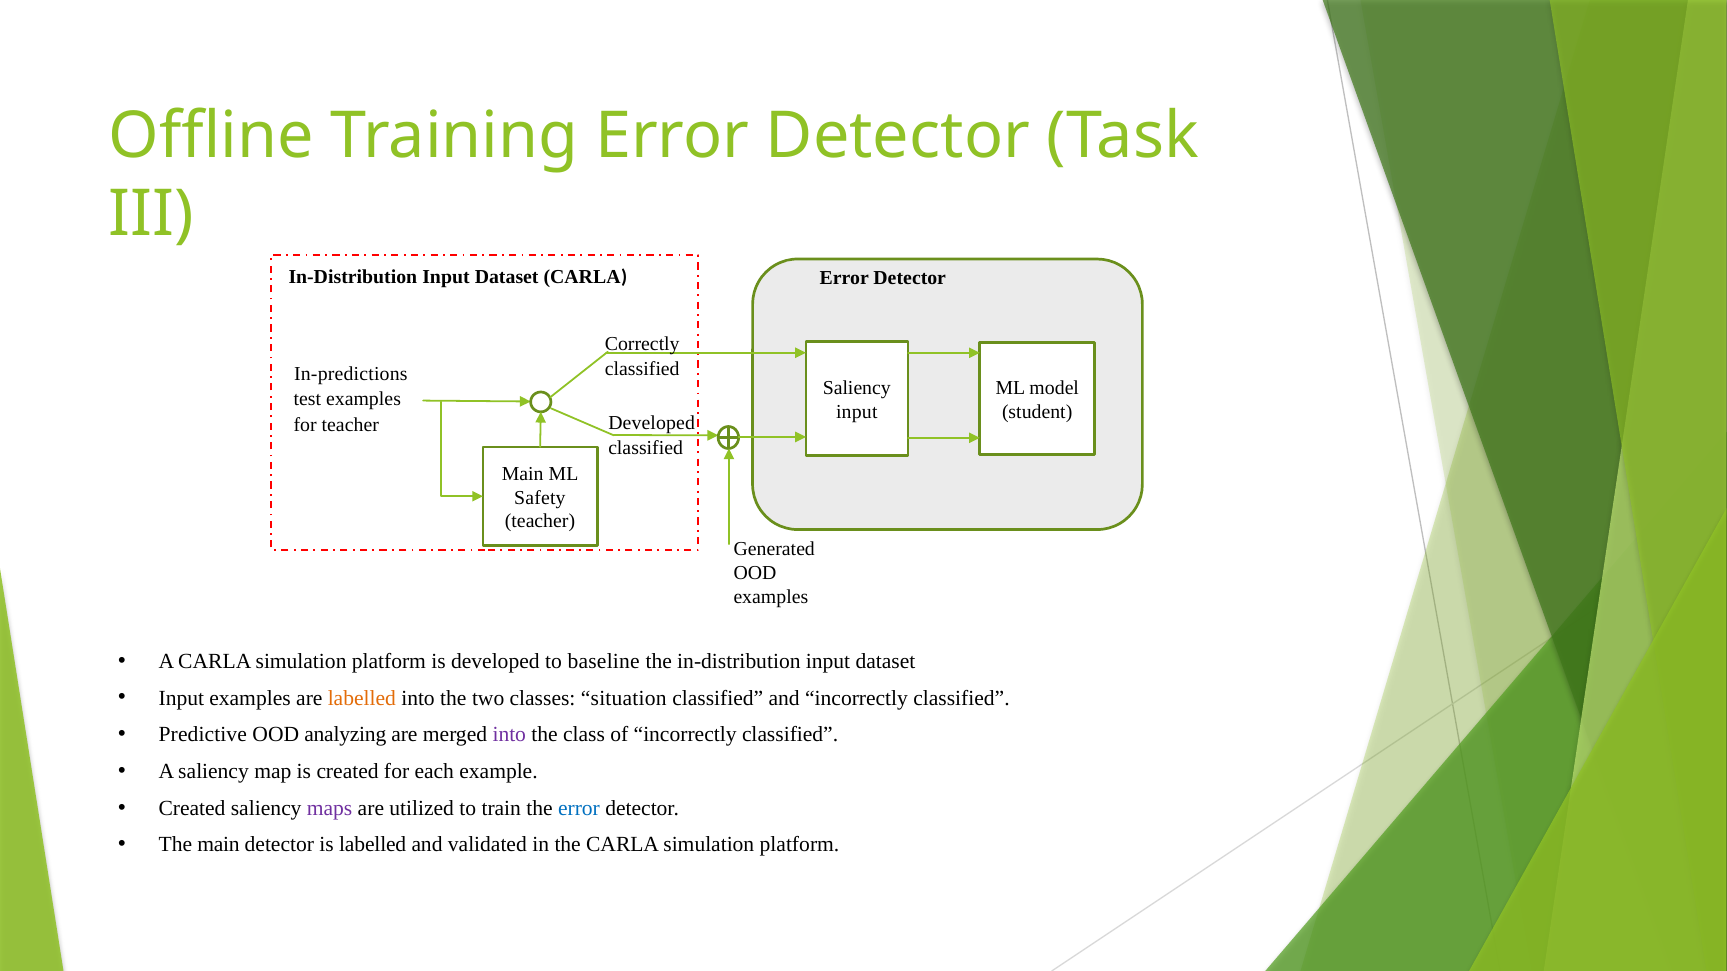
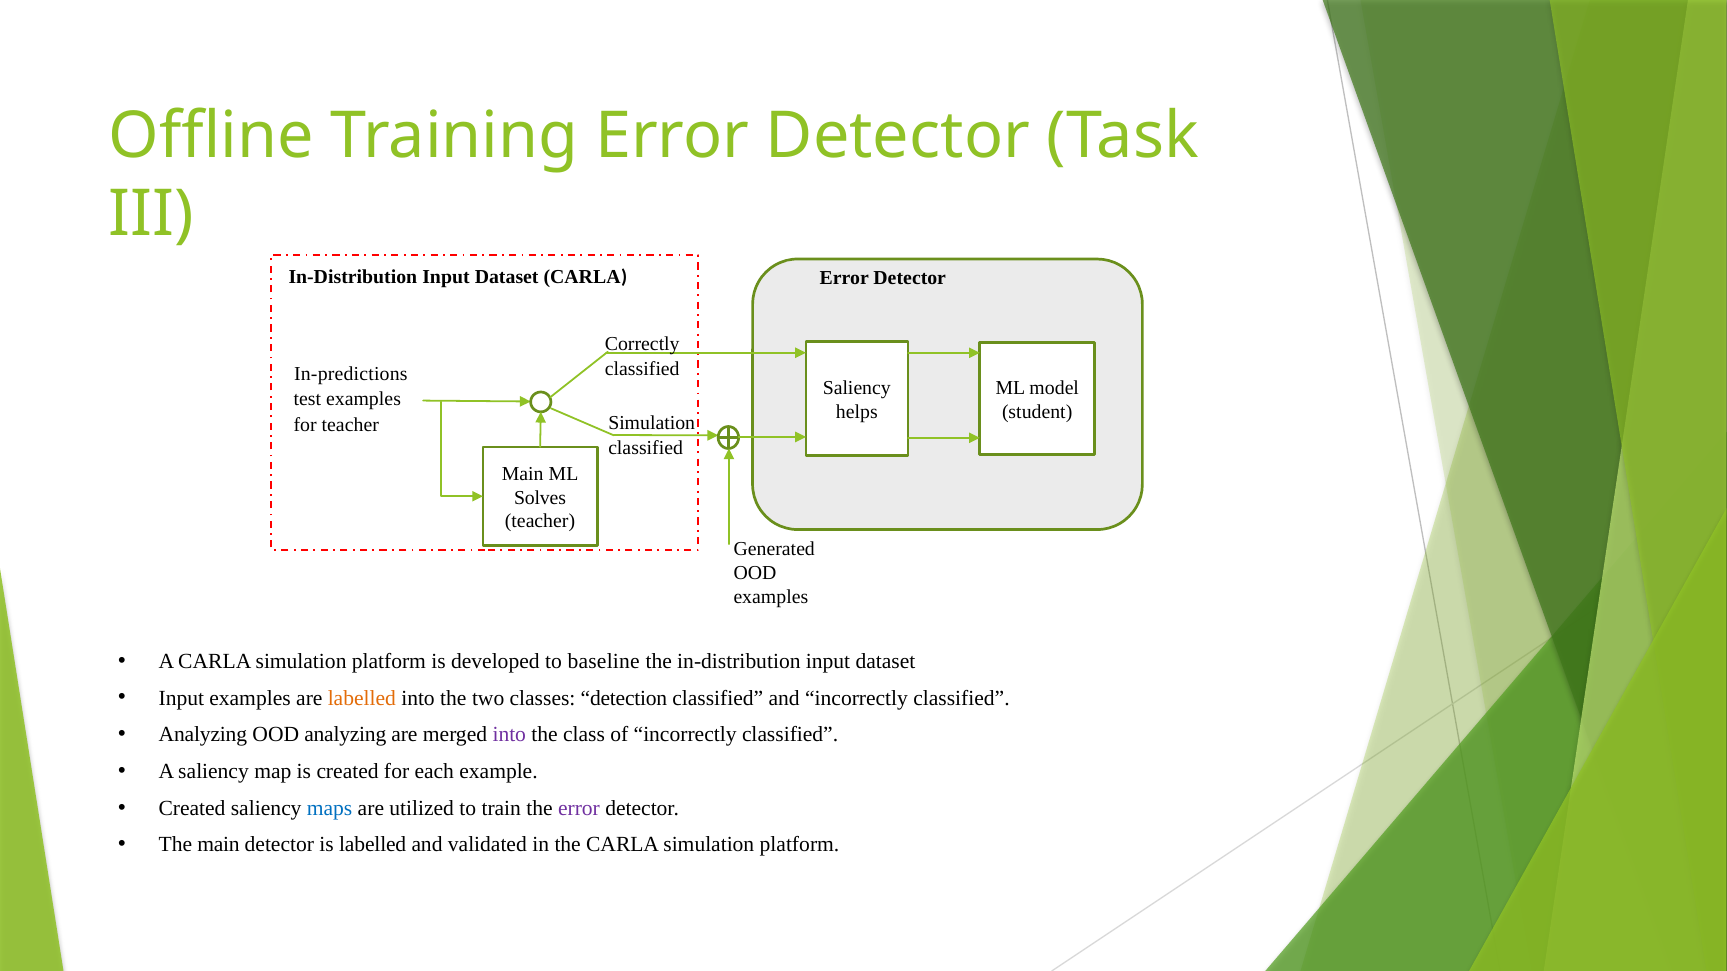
input: input -> helps (857, 412)
Developed: Developed -> Simulation (652, 423)
Safety: Safety -> Solves (540, 498)
situation: situation -> detection (624, 698)
Predictive: Predictive -> Analyzing (203, 735)
maps colour: purple -> blue (330, 808)
error colour: blue -> purple (579, 808)
